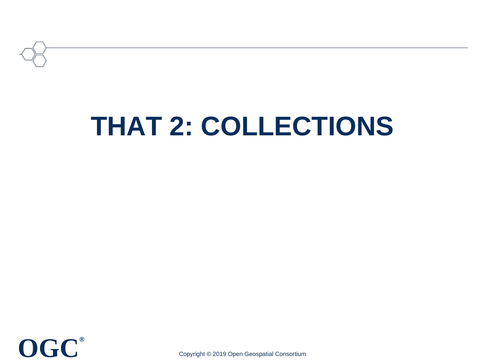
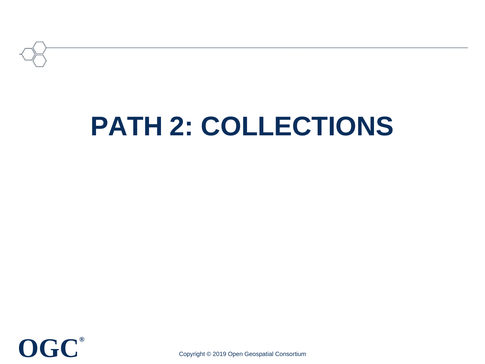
THAT: THAT -> PATH (127, 126)
